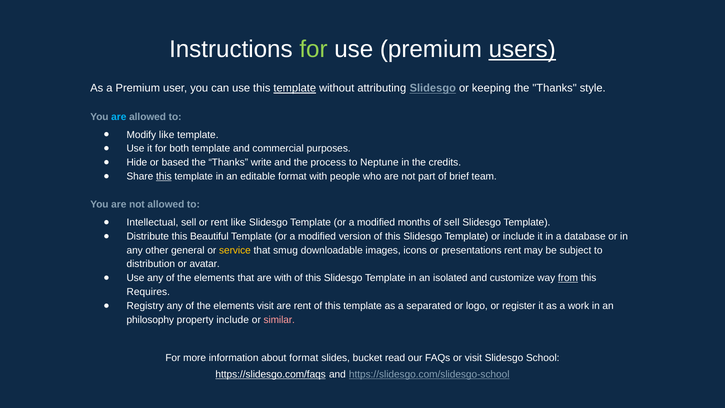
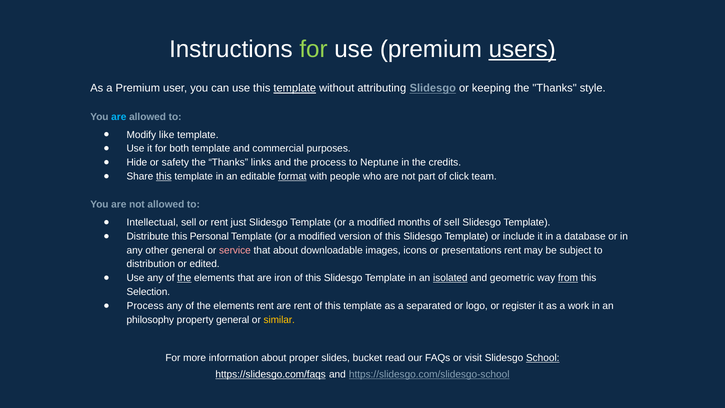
based: based -> safety (175, 162)
write: write -> links (261, 162)
format underline: none -> present (292, 176)
brief: brief -> click (459, 176)
rent like: like -> just (239, 222)
Beautiful: Beautiful -> Personal (209, 236)
service colour: yellow -> pink (235, 250)
that smug: smug -> about (286, 250)
avatar: avatar -> edited (205, 264)
the underline: none -> present (184, 278)
are with: with -> iron (283, 278)
isolated underline: none -> present (450, 278)
customize: customize -> geometric (512, 278)
Requires: Requires -> Selection (148, 292)
Registry: Registry -> Process (145, 306)
elements visit: visit -> rent (265, 306)
property include: include -> general (233, 320)
similar colour: pink -> yellow (279, 320)
about format: format -> proper (304, 358)
School underline: none -> present (543, 358)
